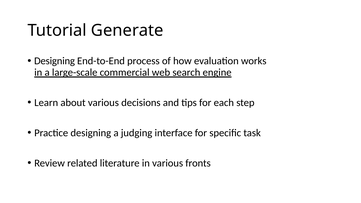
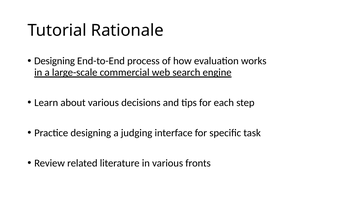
Generate: Generate -> Rationale (127, 30)
